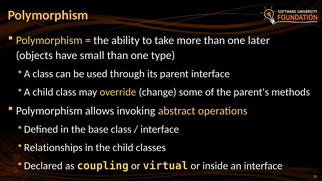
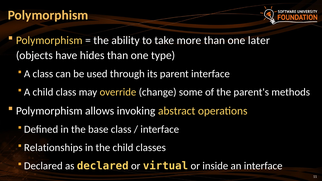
small: small -> hides (92, 55)
as coupling: coupling -> declared (103, 166)
